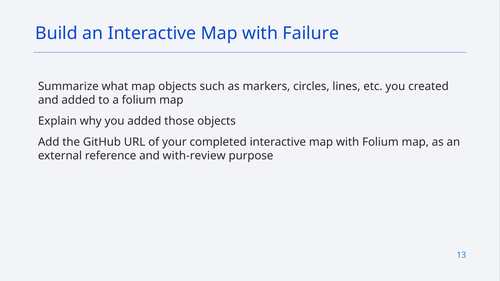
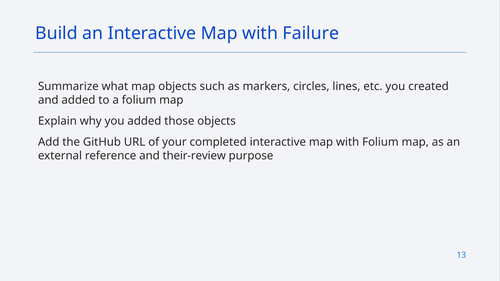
with-review: with-review -> their-review (194, 156)
